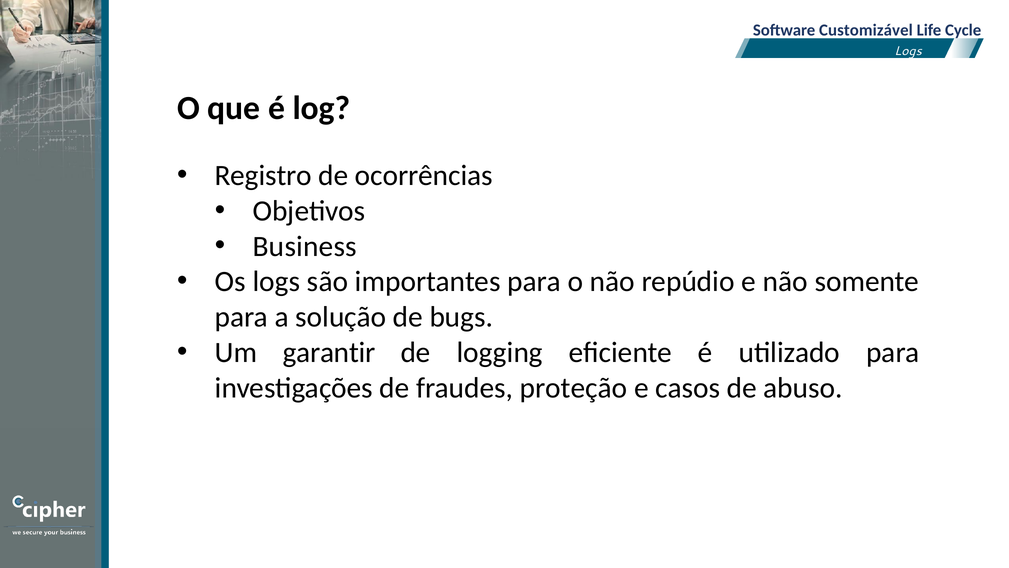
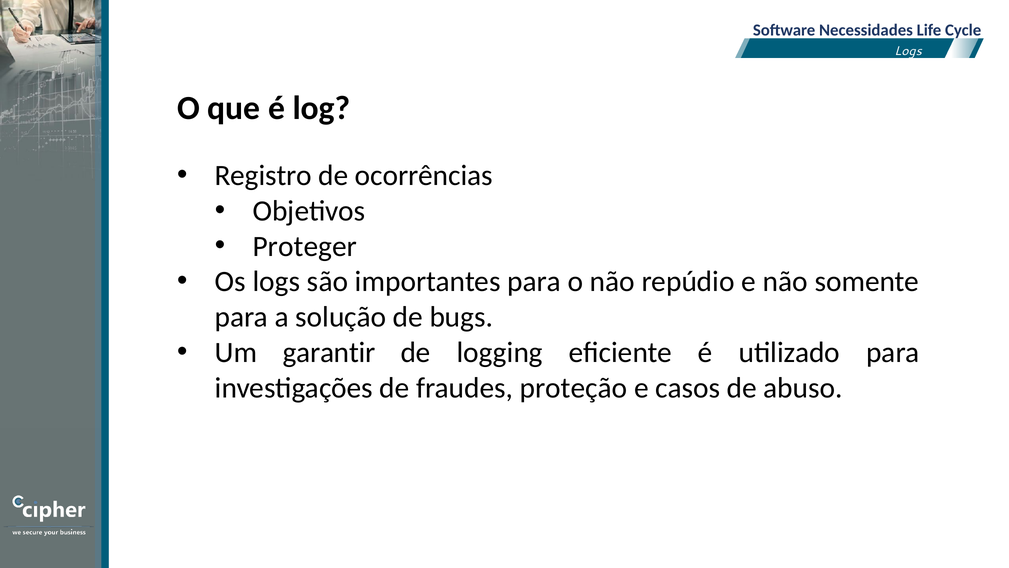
Customizável: Customizável -> Necessidades (866, 30)
Business: Business -> Proteger (305, 246)
